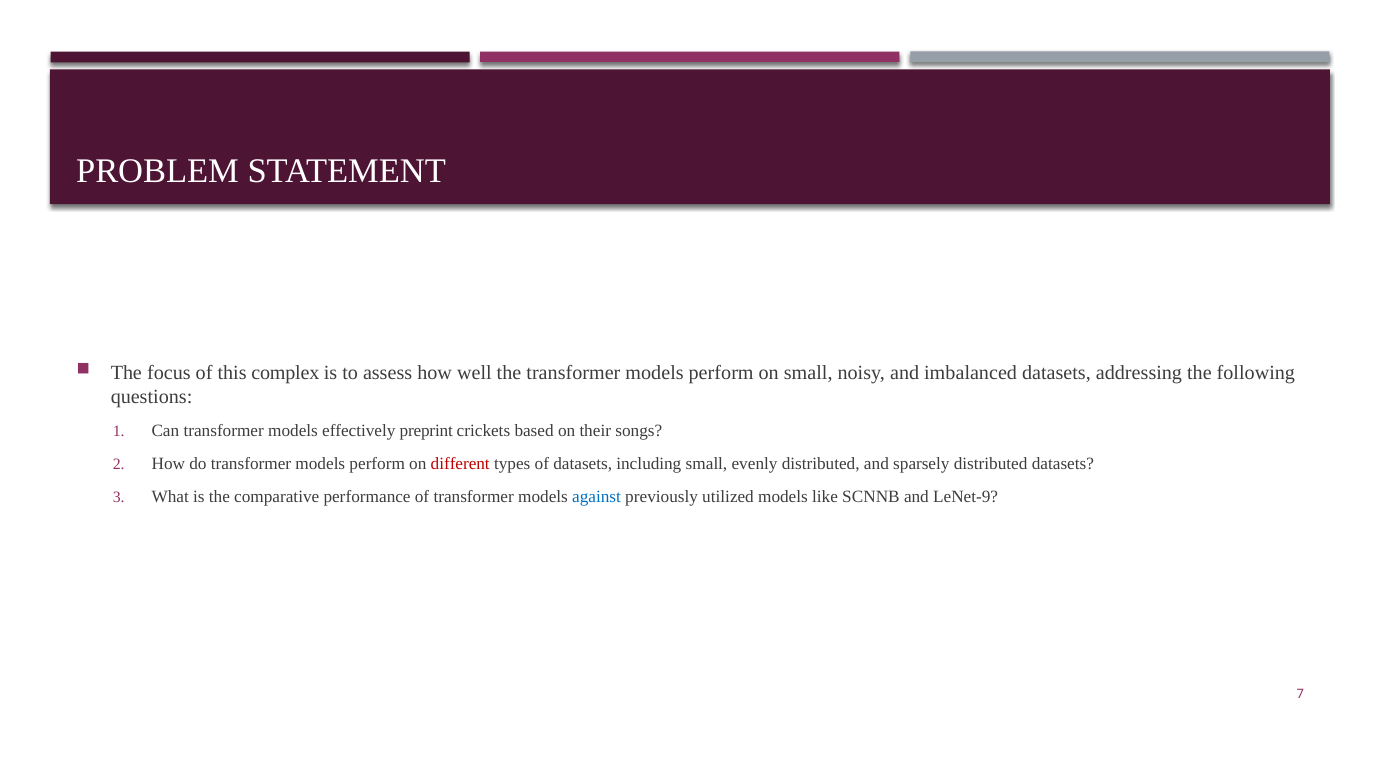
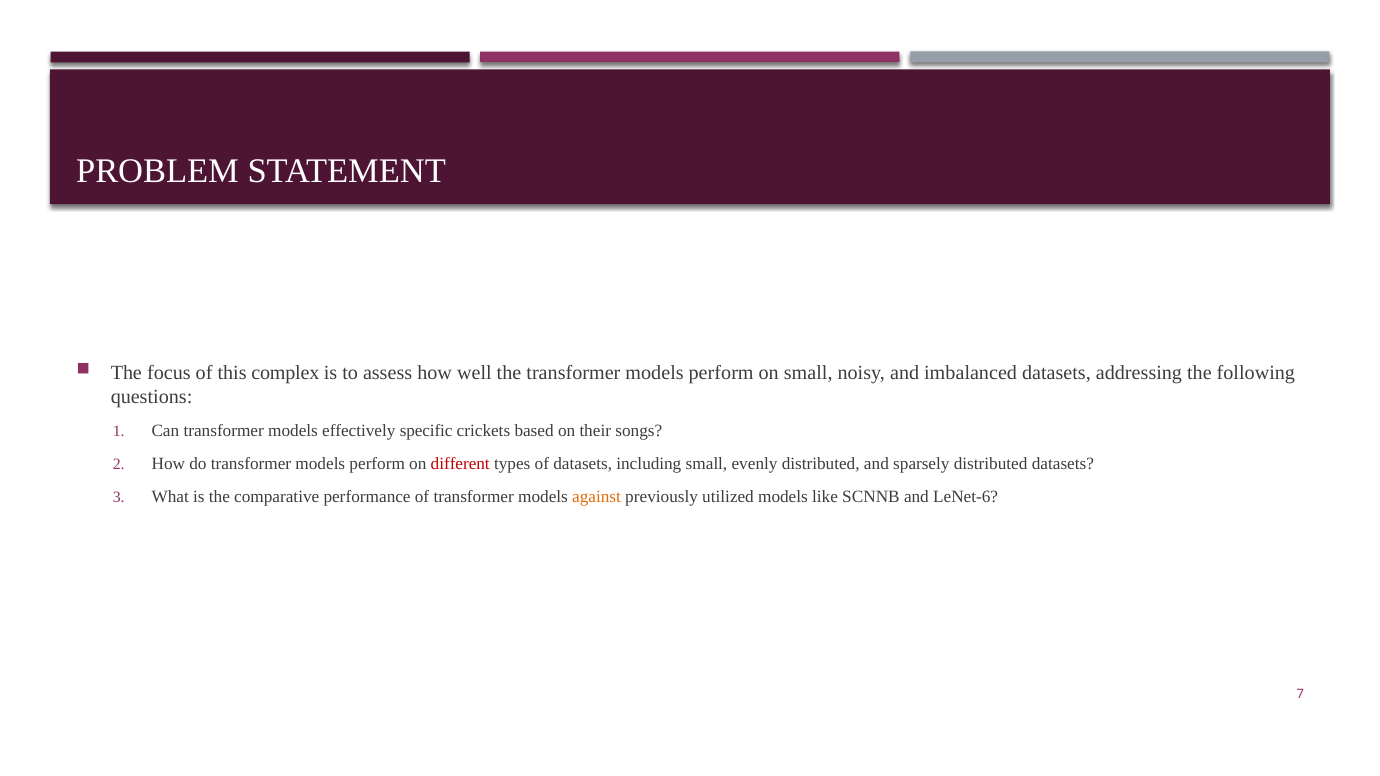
preprint: preprint -> specific (426, 431)
against colour: blue -> orange (597, 497)
LeNet-9: LeNet-9 -> LeNet-6 (966, 497)
